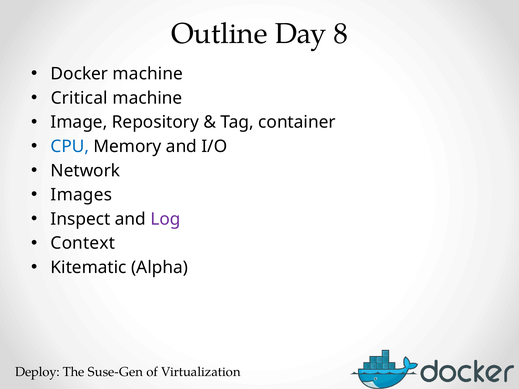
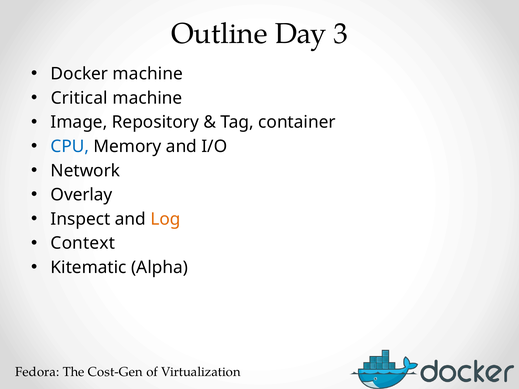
8: 8 -> 3 (341, 34)
Images: Images -> Overlay (81, 195)
Log colour: purple -> orange (165, 219)
Deploy: Deploy -> Fedora (37, 372)
Suse-Gen: Suse-Gen -> Cost-Gen (115, 372)
